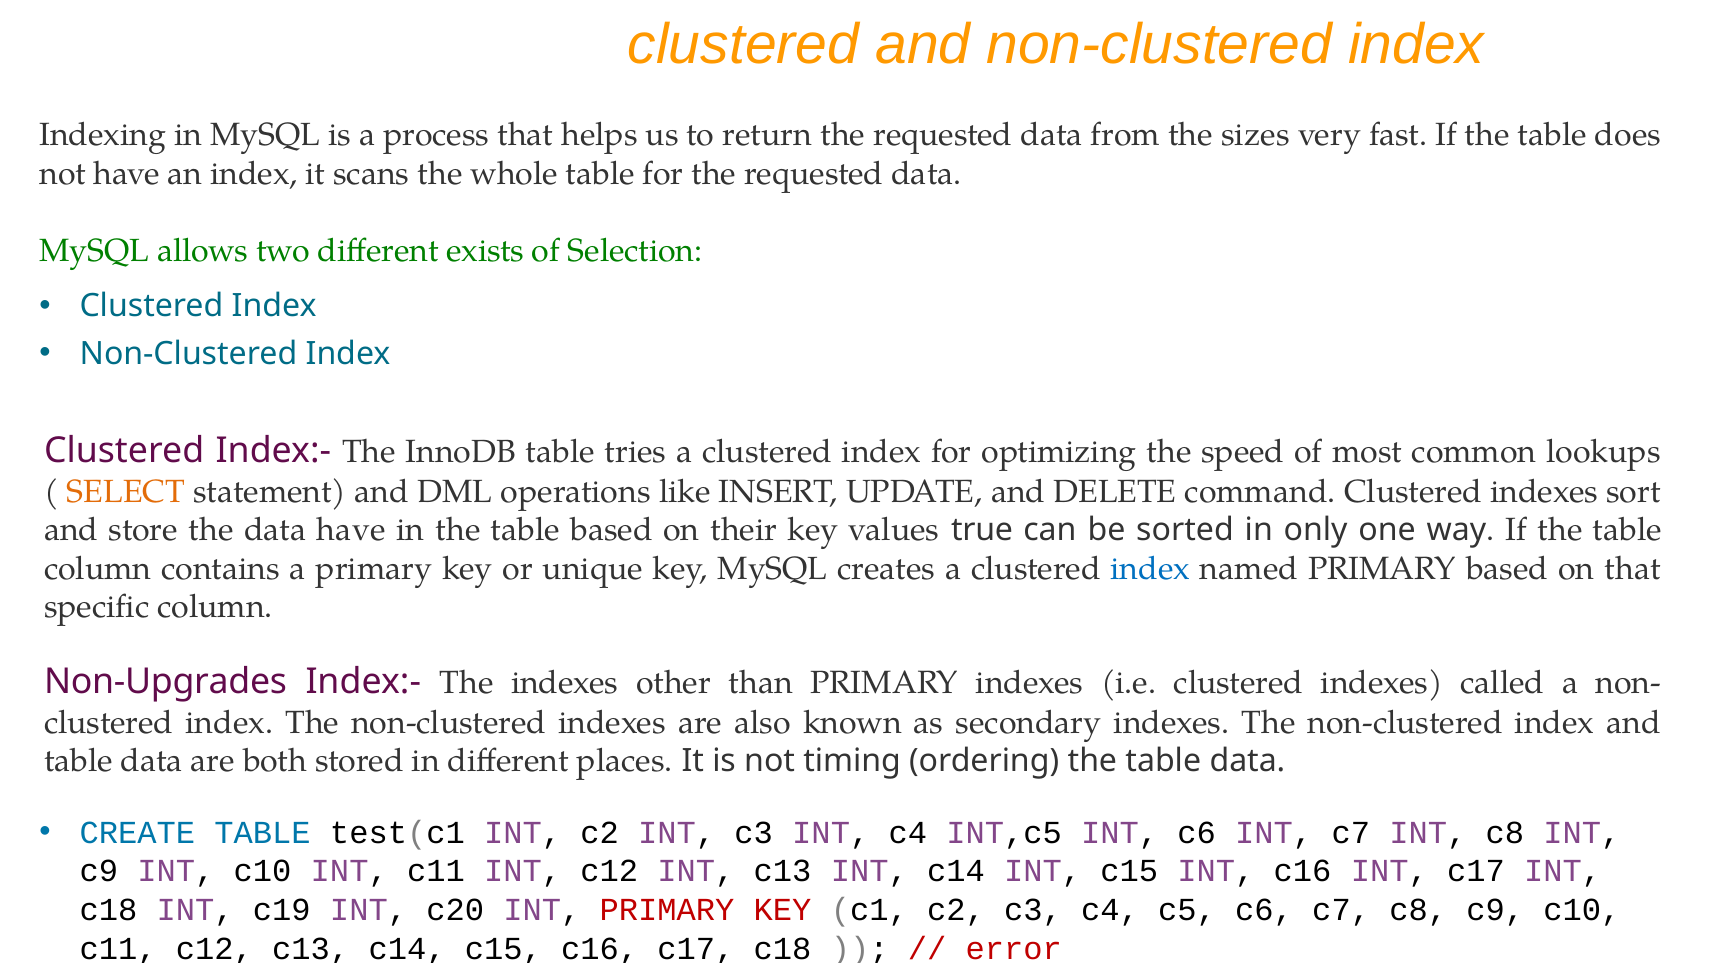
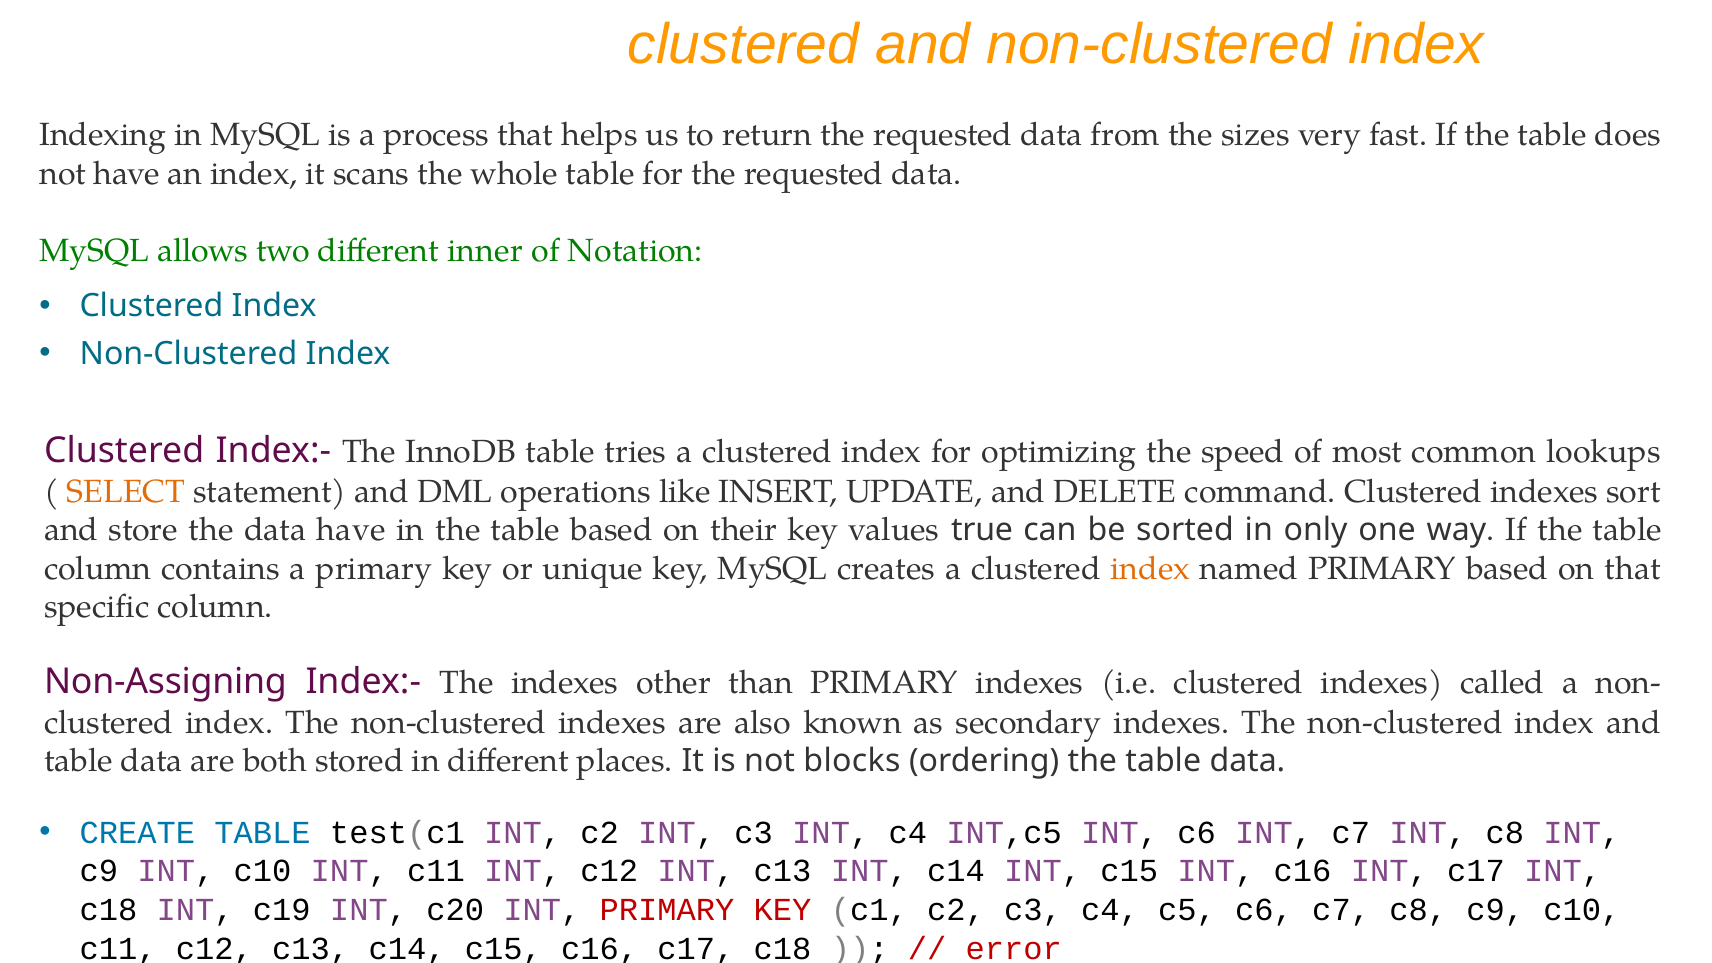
exists: exists -> inner (485, 251)
Selection: Selection -> Notation (635, 251)
index colour: blue -> orange (1150, 568)
Non-Upgrades: Non-Upgrades -> Non-Assigning (165, 682)
timing: timing -> blocks (852, 761)
